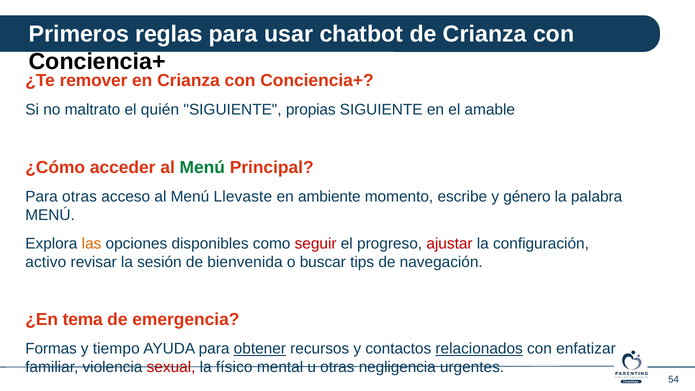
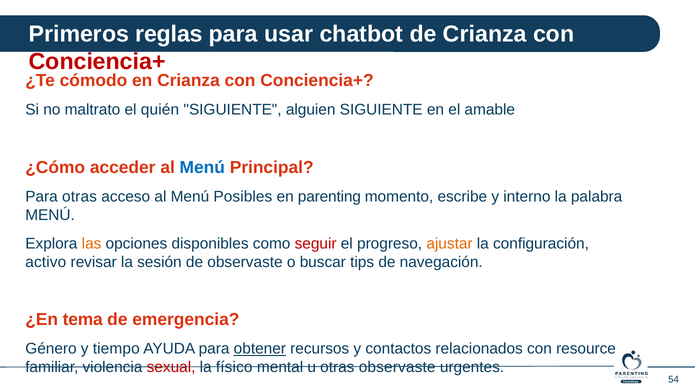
Conciencia+ colour: black -> red (97, 62)
remover: remover -> cómodo (93, 81)
propias: propias -> alguien (311, 110)
Menú colour: green -> blue (202, 167)
Llevaste: Llevaste -> Posibles (243, 197)
ambiente: ambiente -> parenting (329, 197)
género: género -> interno (527, 197)
ajustar colour: red -> orange (449, 243)
de bienvenida: bienvenida -> observaste (245, 262)
Formas: Formas -> Género (51, 349)
relacionados underline: present -> none (479, 349)
enfatizar: enfatizar -> resource (586, 349)
otras negligencia: negligencia -> observaste (397, 367)
